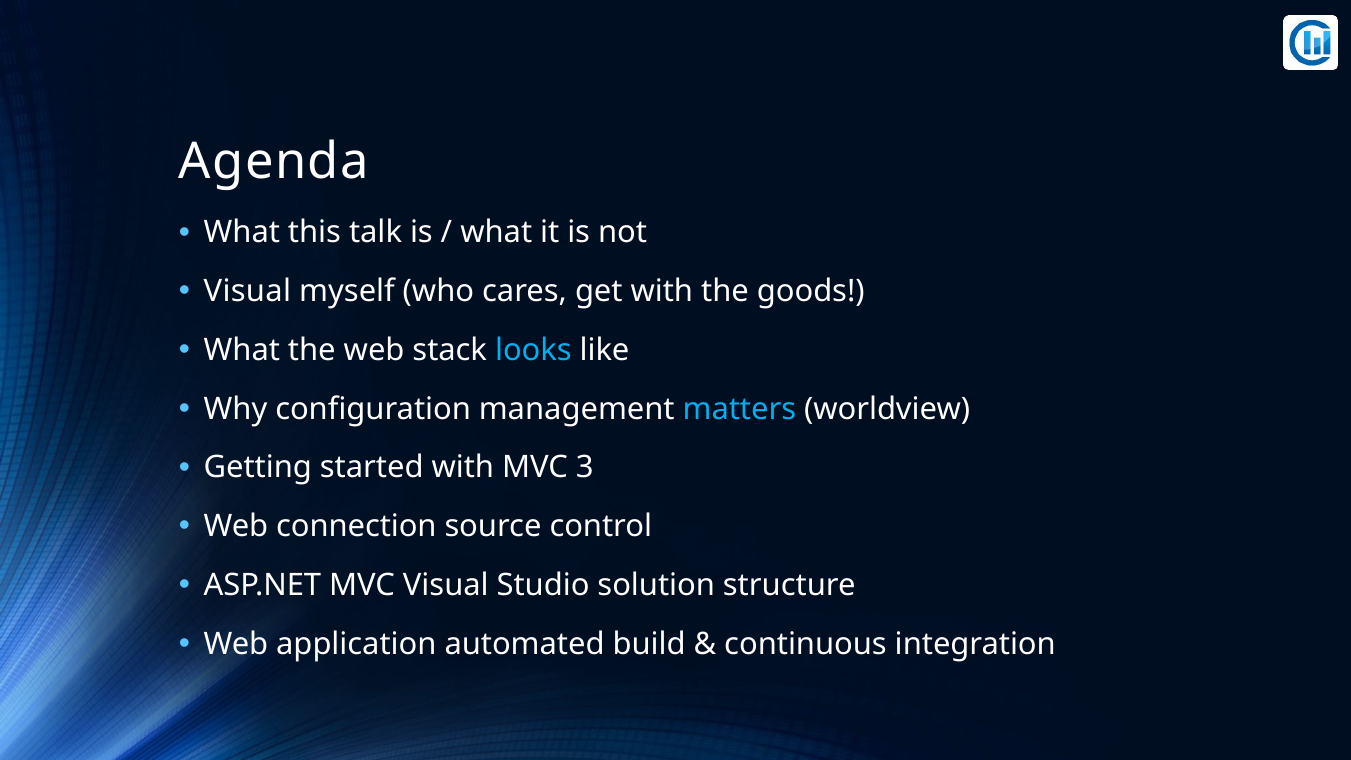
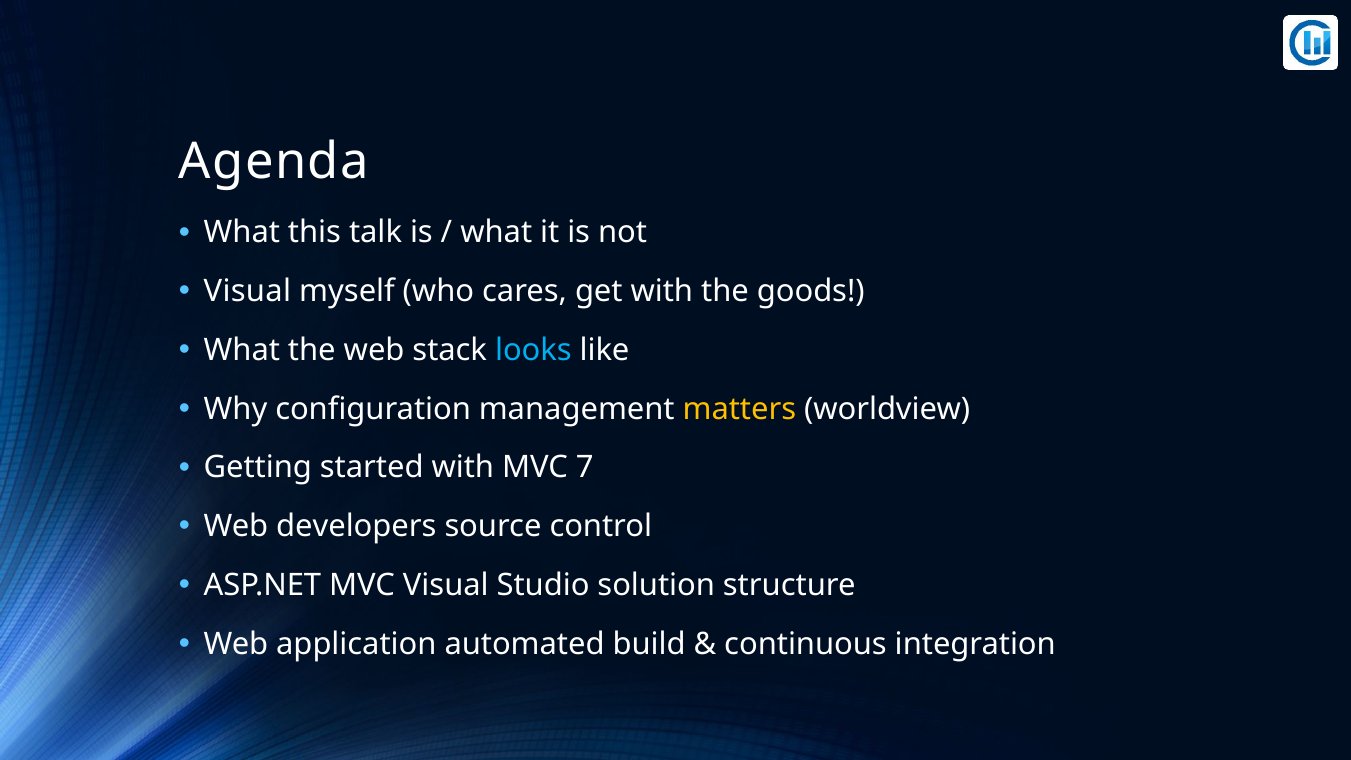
matters colour: light blue -> yellow (739, 409)
3: 3 -> 7 (585, 468)
connection: connection -> developers (356, 527)
